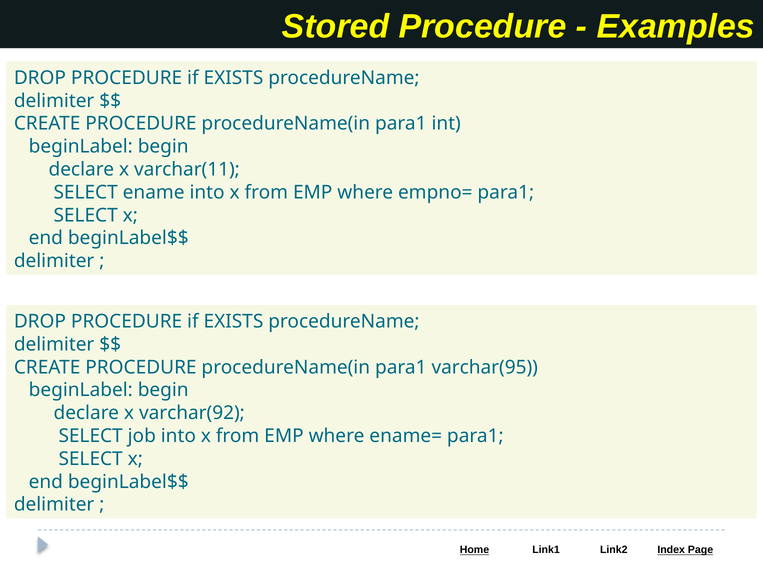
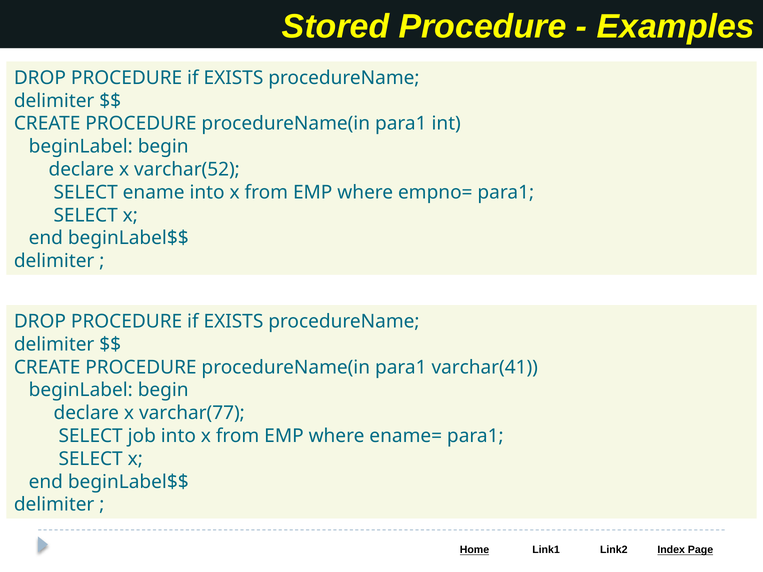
varchar(11: varchar(11 -> varchar(52 (187, 170)
varchar(95: varchar(95 -> varchar(41 (485, 367)
varchar(92: varchar(92 -> varchar(77 (192, 413)
